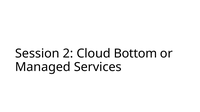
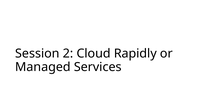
Bottom: Bottom -> Rapidly (135, 54)
